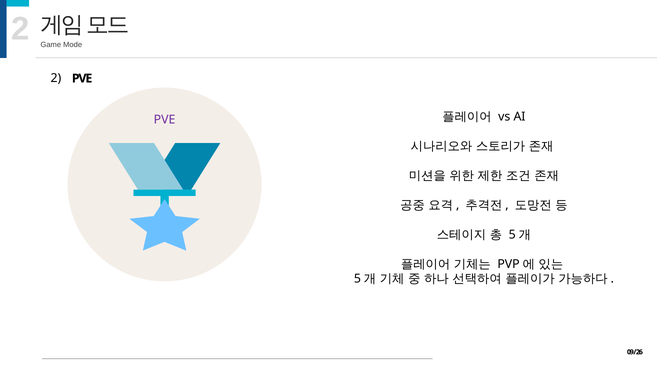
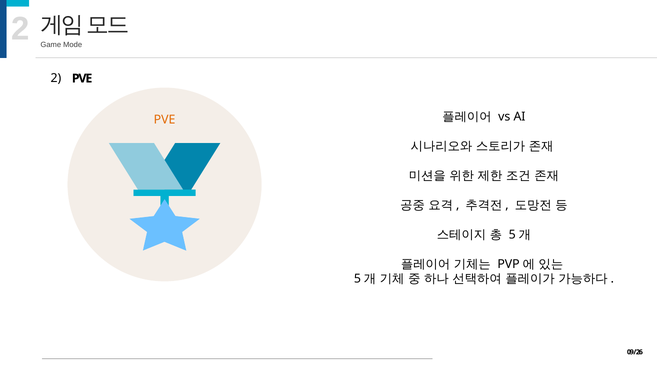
PVE colour: purple -> orange (165, 120)
